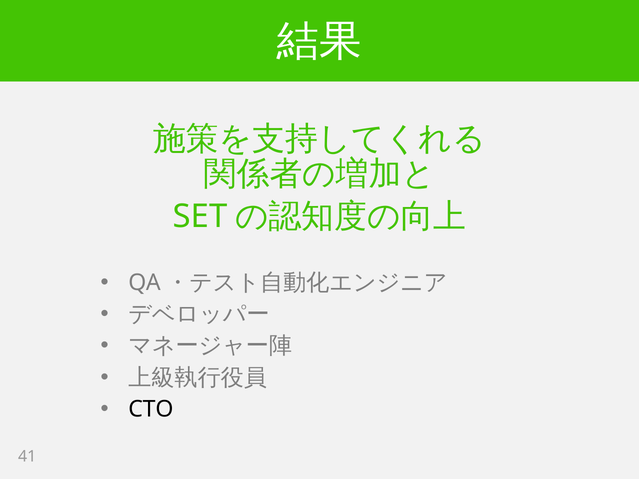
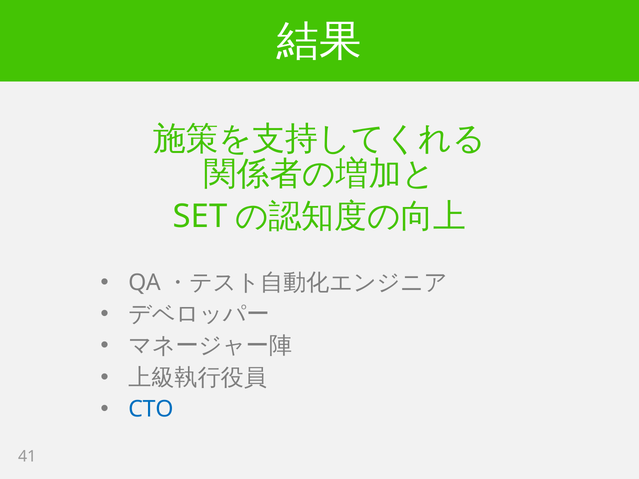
CTO colour: black -> blue (151, 409)
